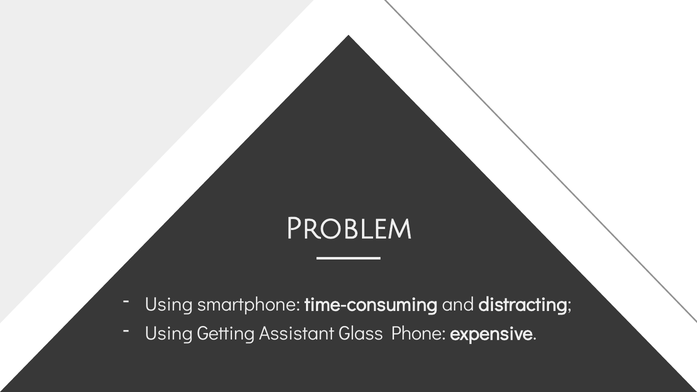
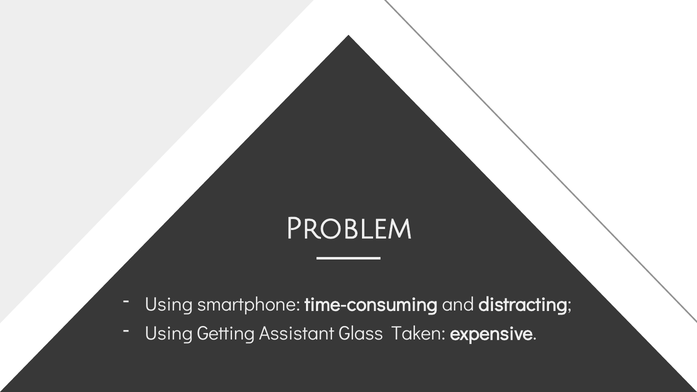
Phone: Phone -> Taken (418, 333)
